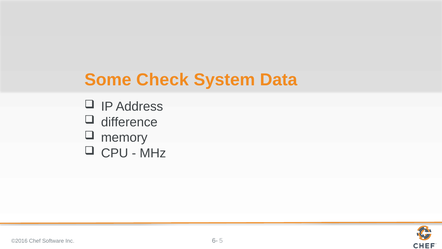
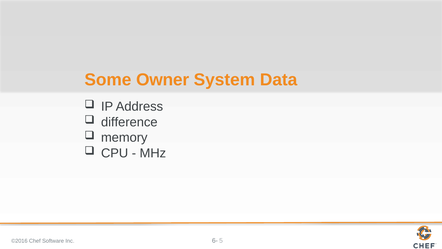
Check: Check -> Owner (163, 80)
